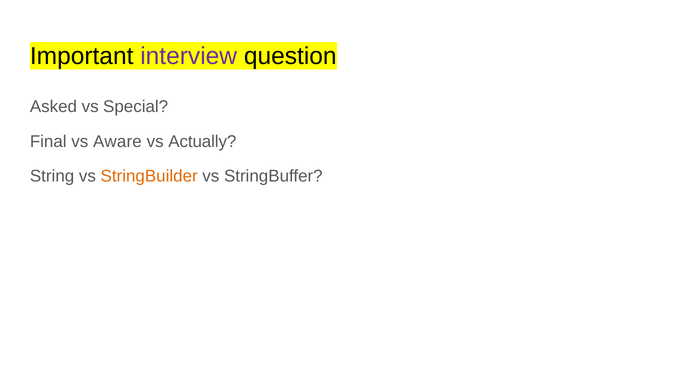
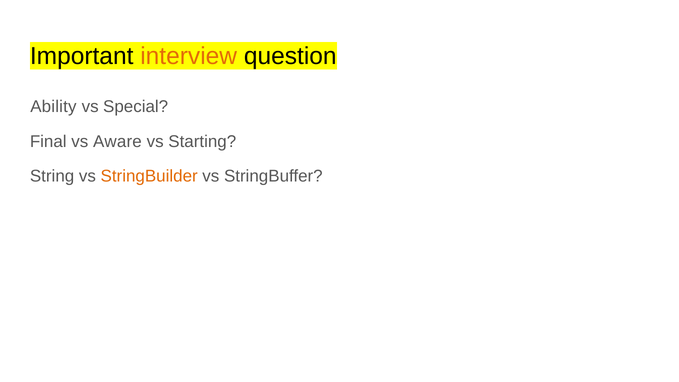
interview colour: purple -> orange (189, 56)
Asked: Asked -> Ability (53, 107)
Actually: Actually -> Starting (202, 142)
